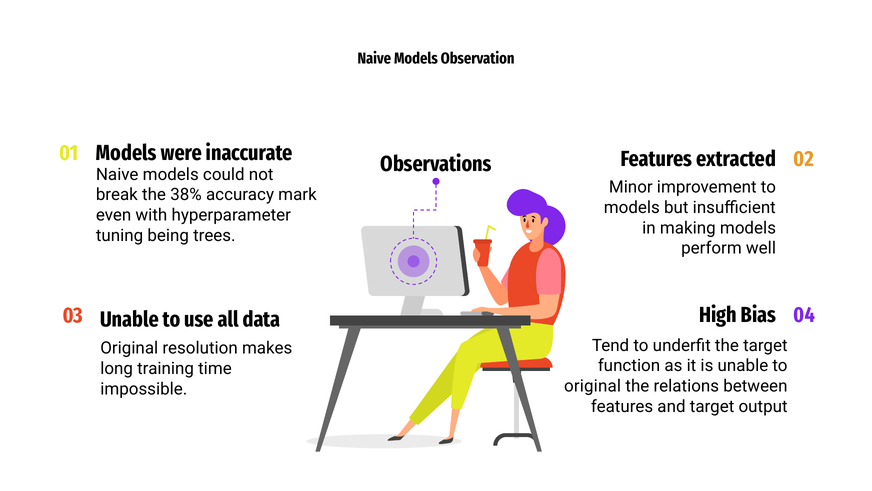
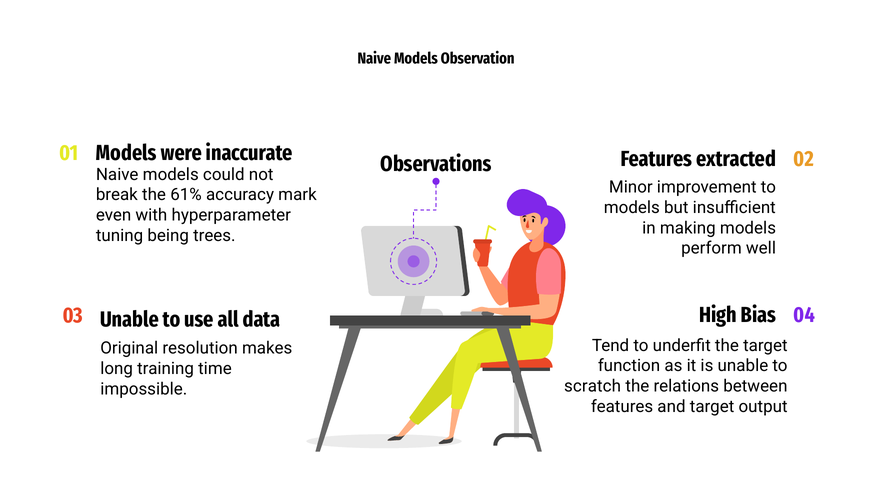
38%: 38% -> 61% (186, 195)
original: original -> scratch (593, 386)
